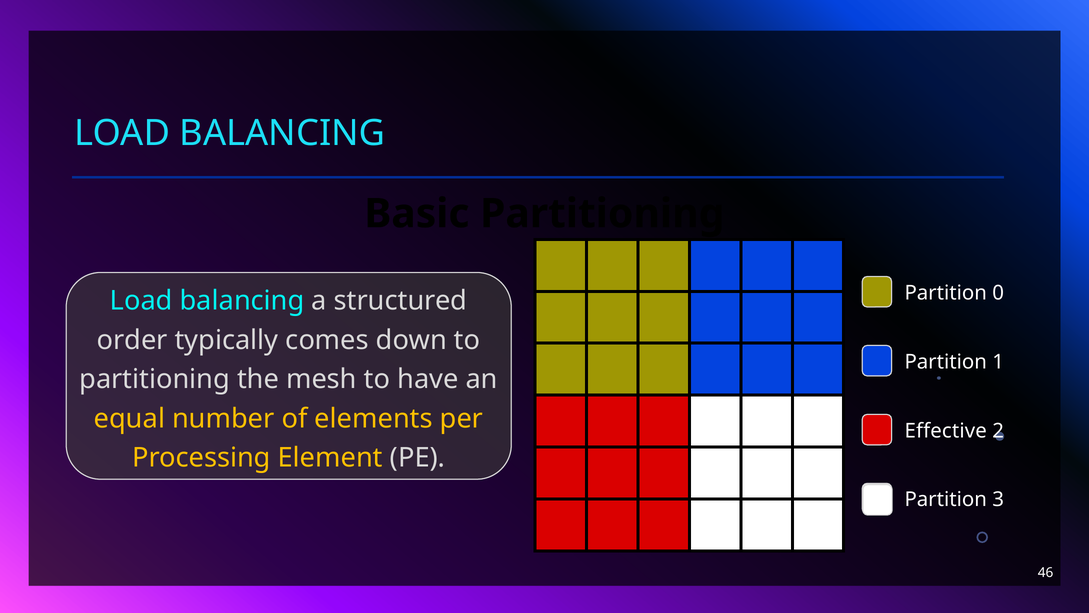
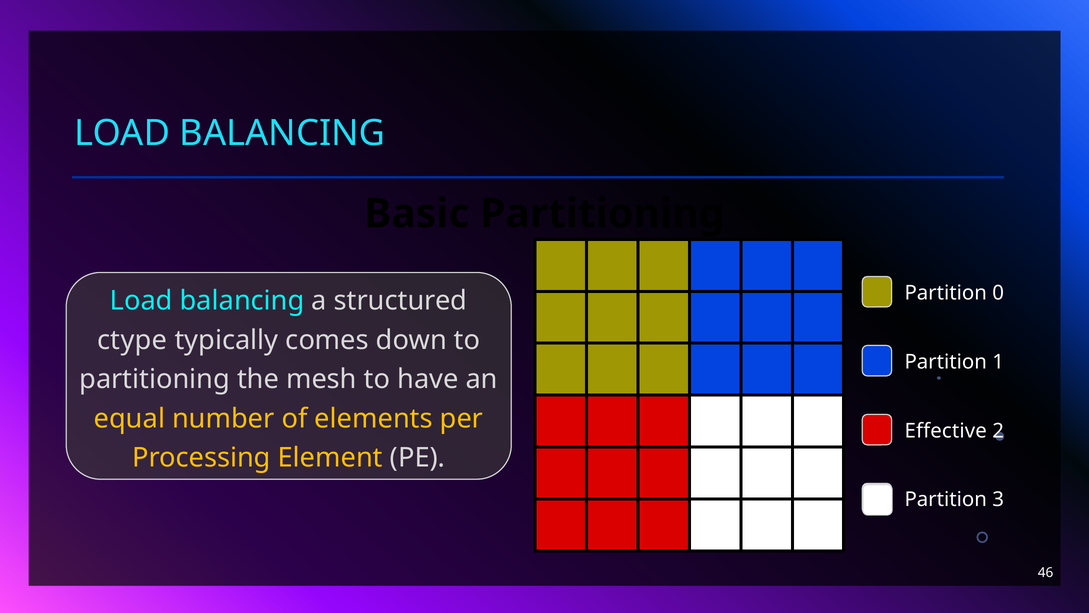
order: order -> ctype (132, 340)
